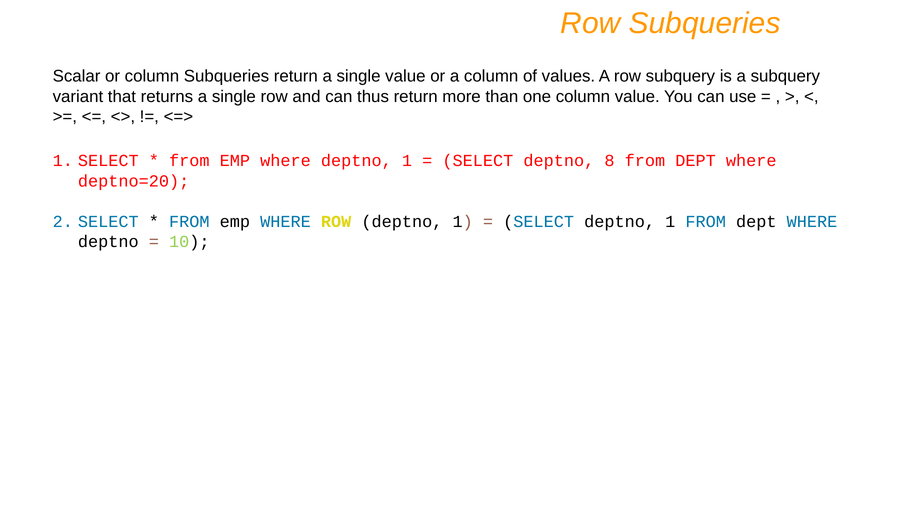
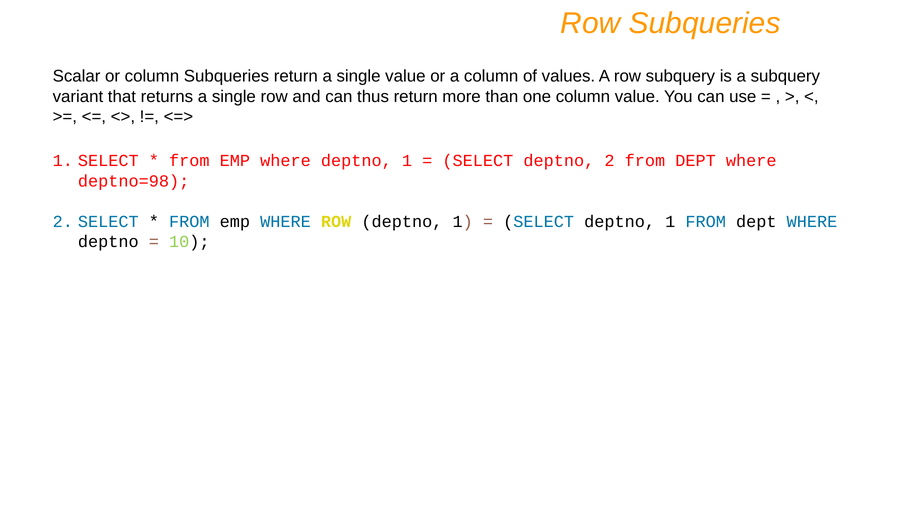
deptno 8: 8 -> 2 (610, 161)
deptno=20: deptno=20 -> deptno=98 (134, 181)
